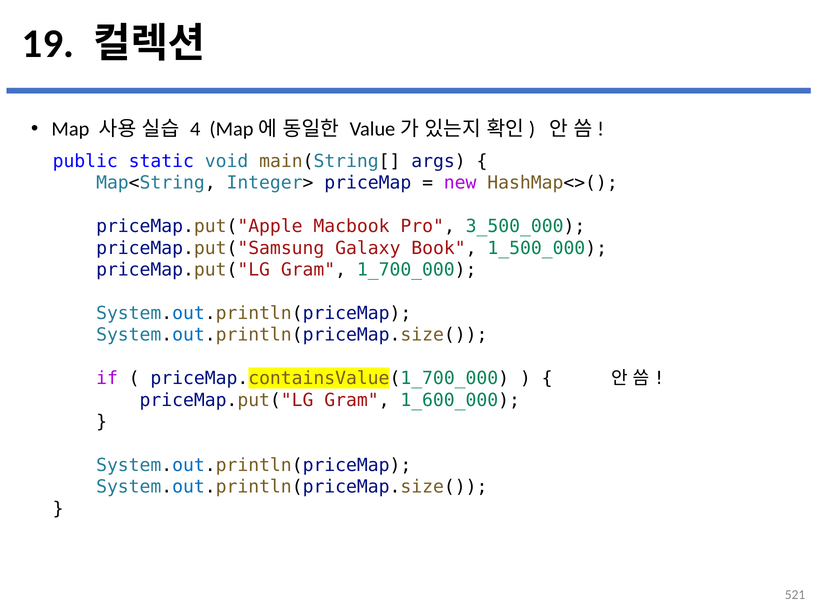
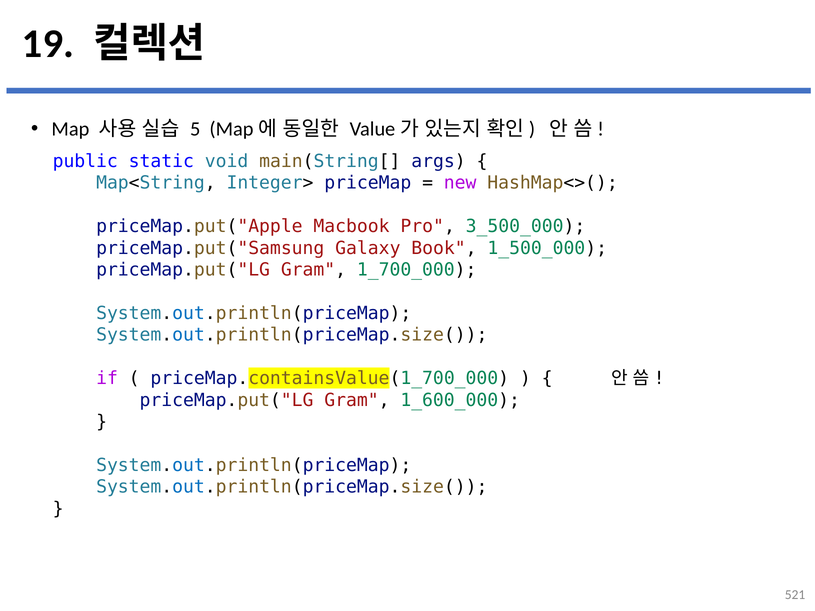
4: 4 -> 5 (195, 129)
